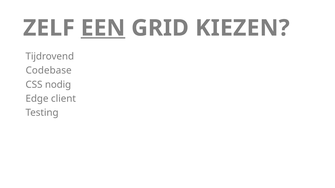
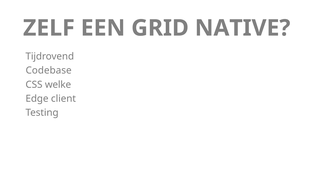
EEN underline: present -> none (103, 28)
KIEZEN: KIEZEN -> NATIVE (243, 28)
nodig: nodig -> welke (58, 85)
